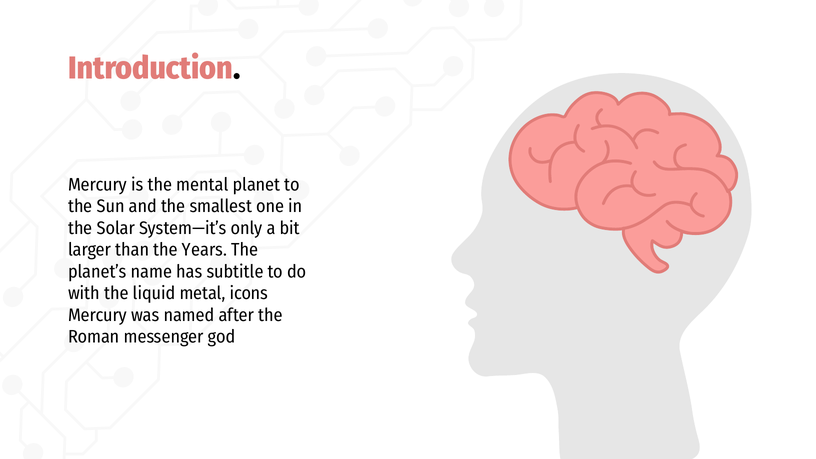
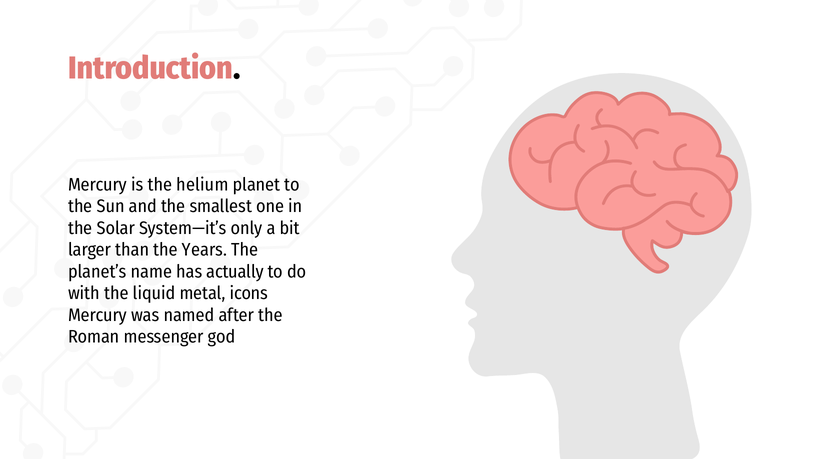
mental: mental -> helium (202, 185)
subtitle: subtitle -> actually (235, 272)
